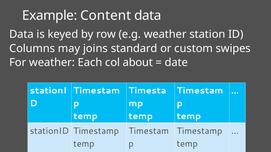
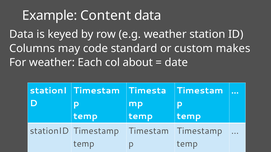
joins: joins -> code (96, 49)
swipes: swipes -> makes (233, 49)
